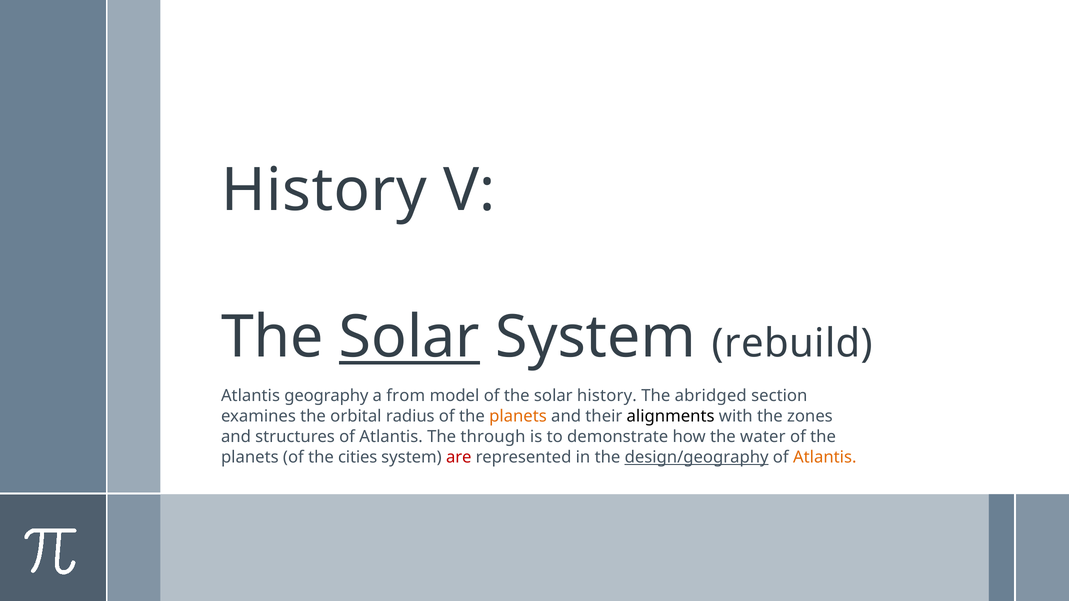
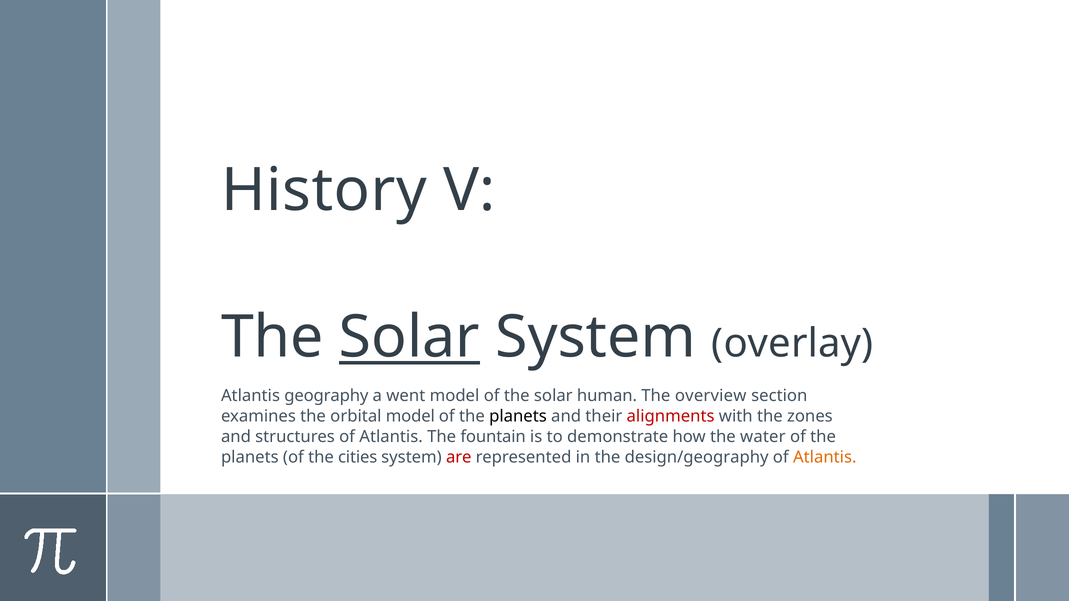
rebuild: rebuild -> overlay (792, 344)
from: from -> went (406, 396)
solar history: history -> human (607, 396)
abridged: abridged -> overview (711, 396)
orbital radius: radius -> model (410, 417)
planets colour: orange -> black (518, 417)
alignments colour: black -> red (671, 417)
through: through -> fountain (493, 437)
design/geography underline: present -> none (697, 458)
